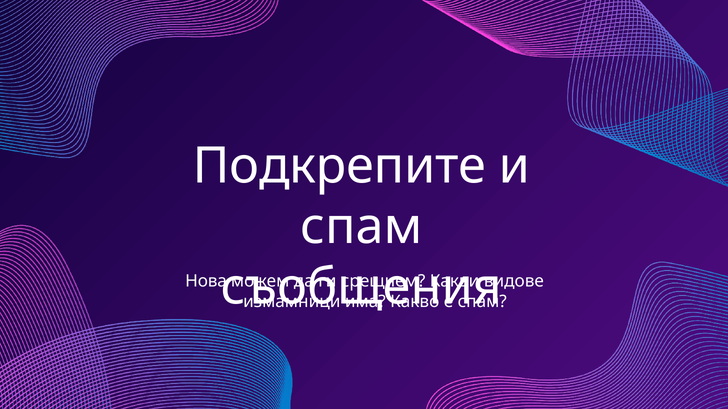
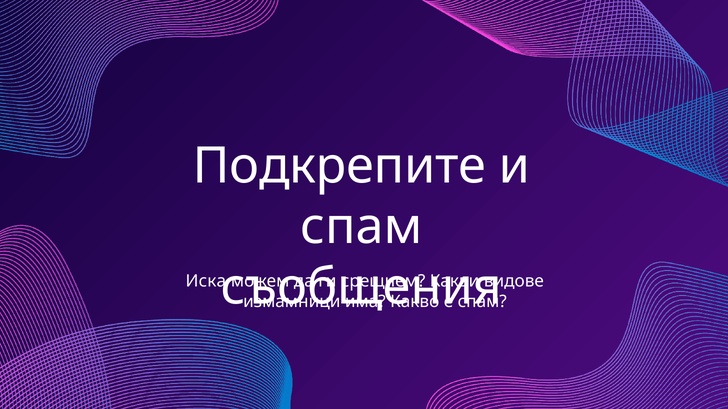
Нова: Нова -> Иска (206, 282)
